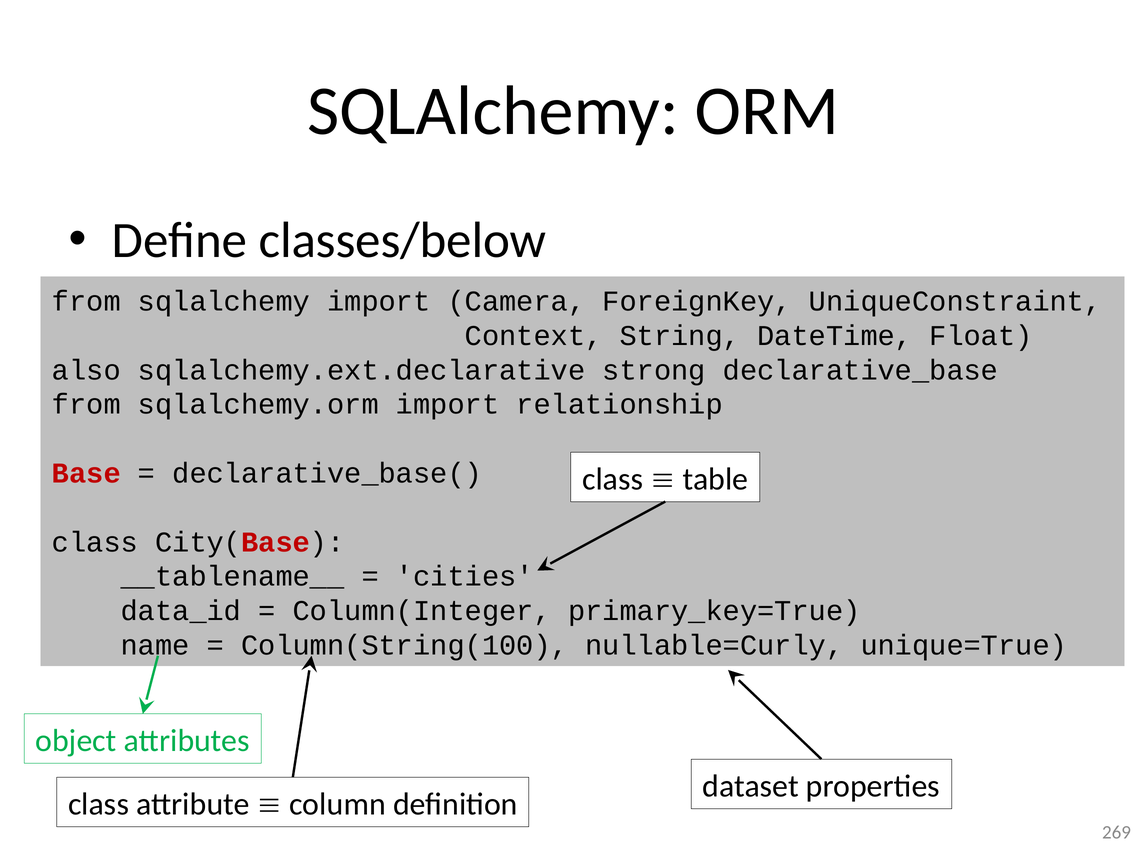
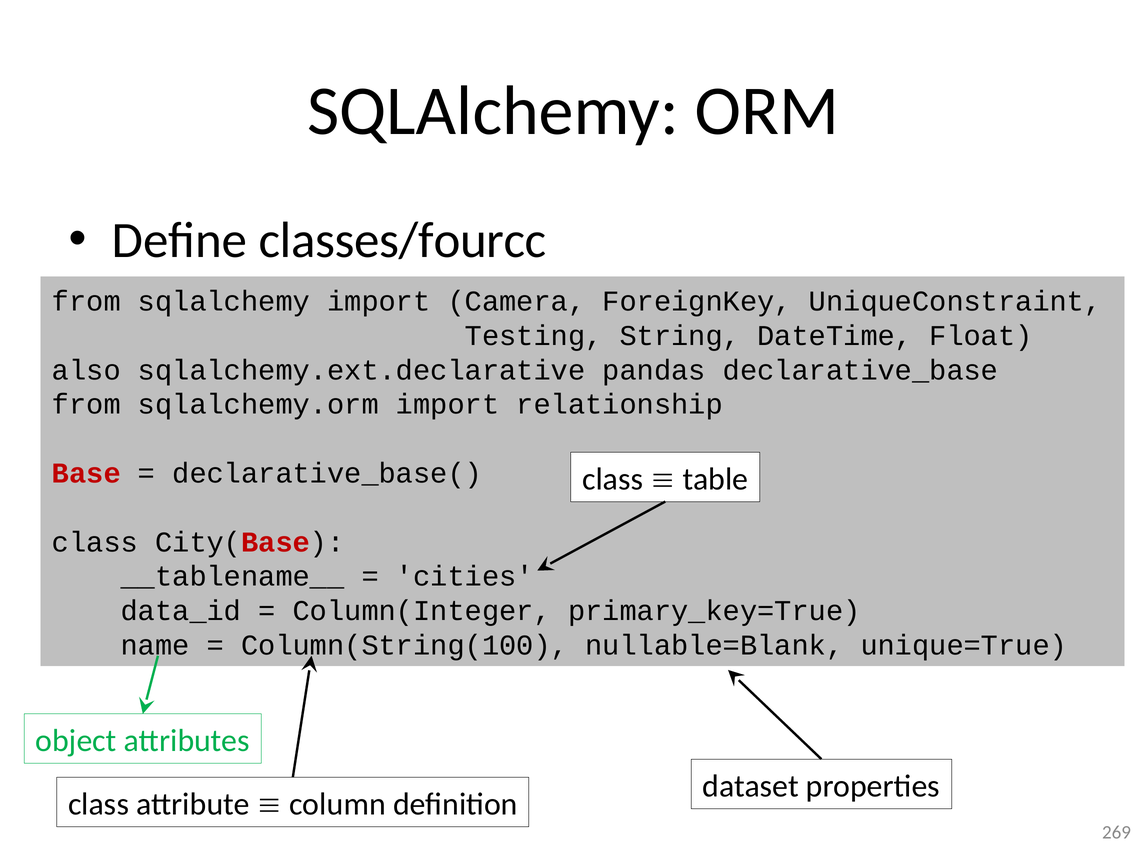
classes/below: classes/below -> classes/fourcc (403, 241)
Context: Context -> Testing (534, 336)
strong: strong -> pandas (654, 370)
nullable=Curly: nullable=Curly -> nullable=Blank (714, 646)
